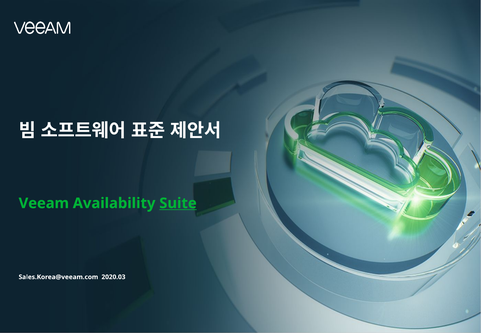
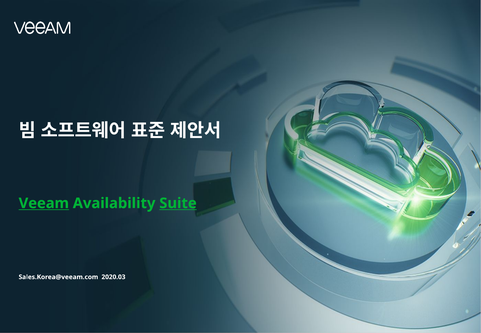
Veeam underline: none -> present (44, 203)
